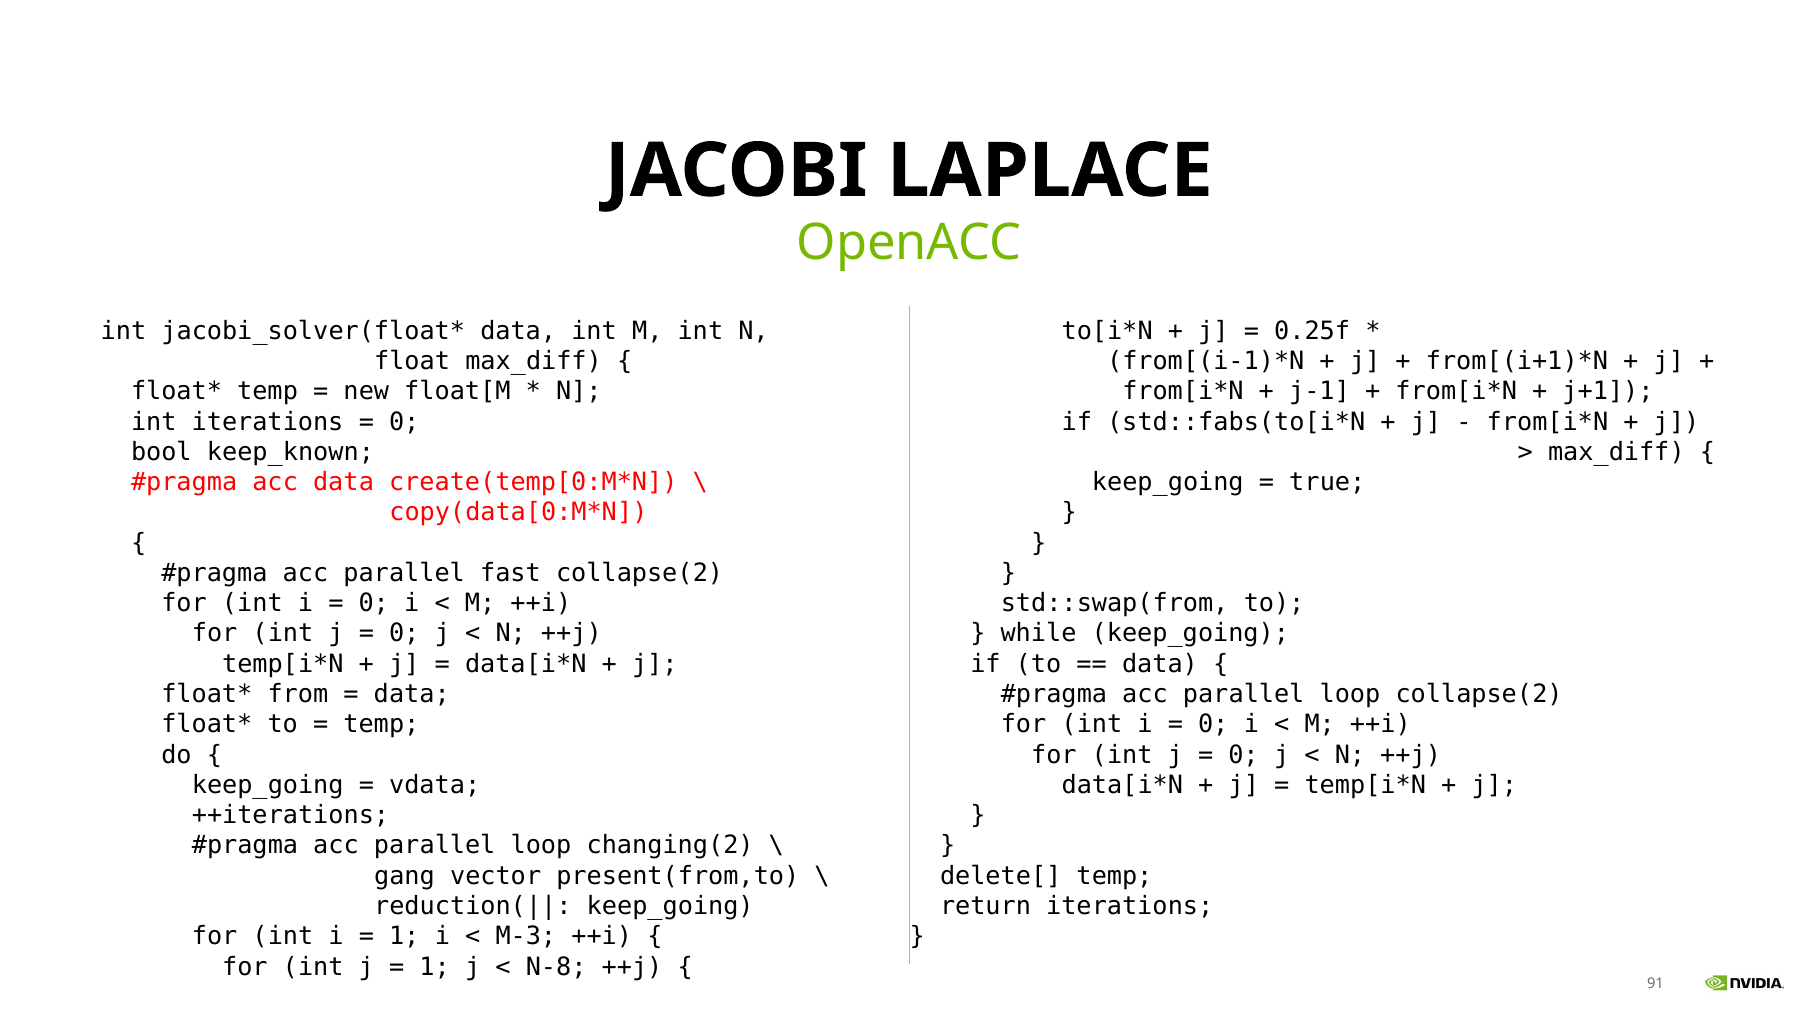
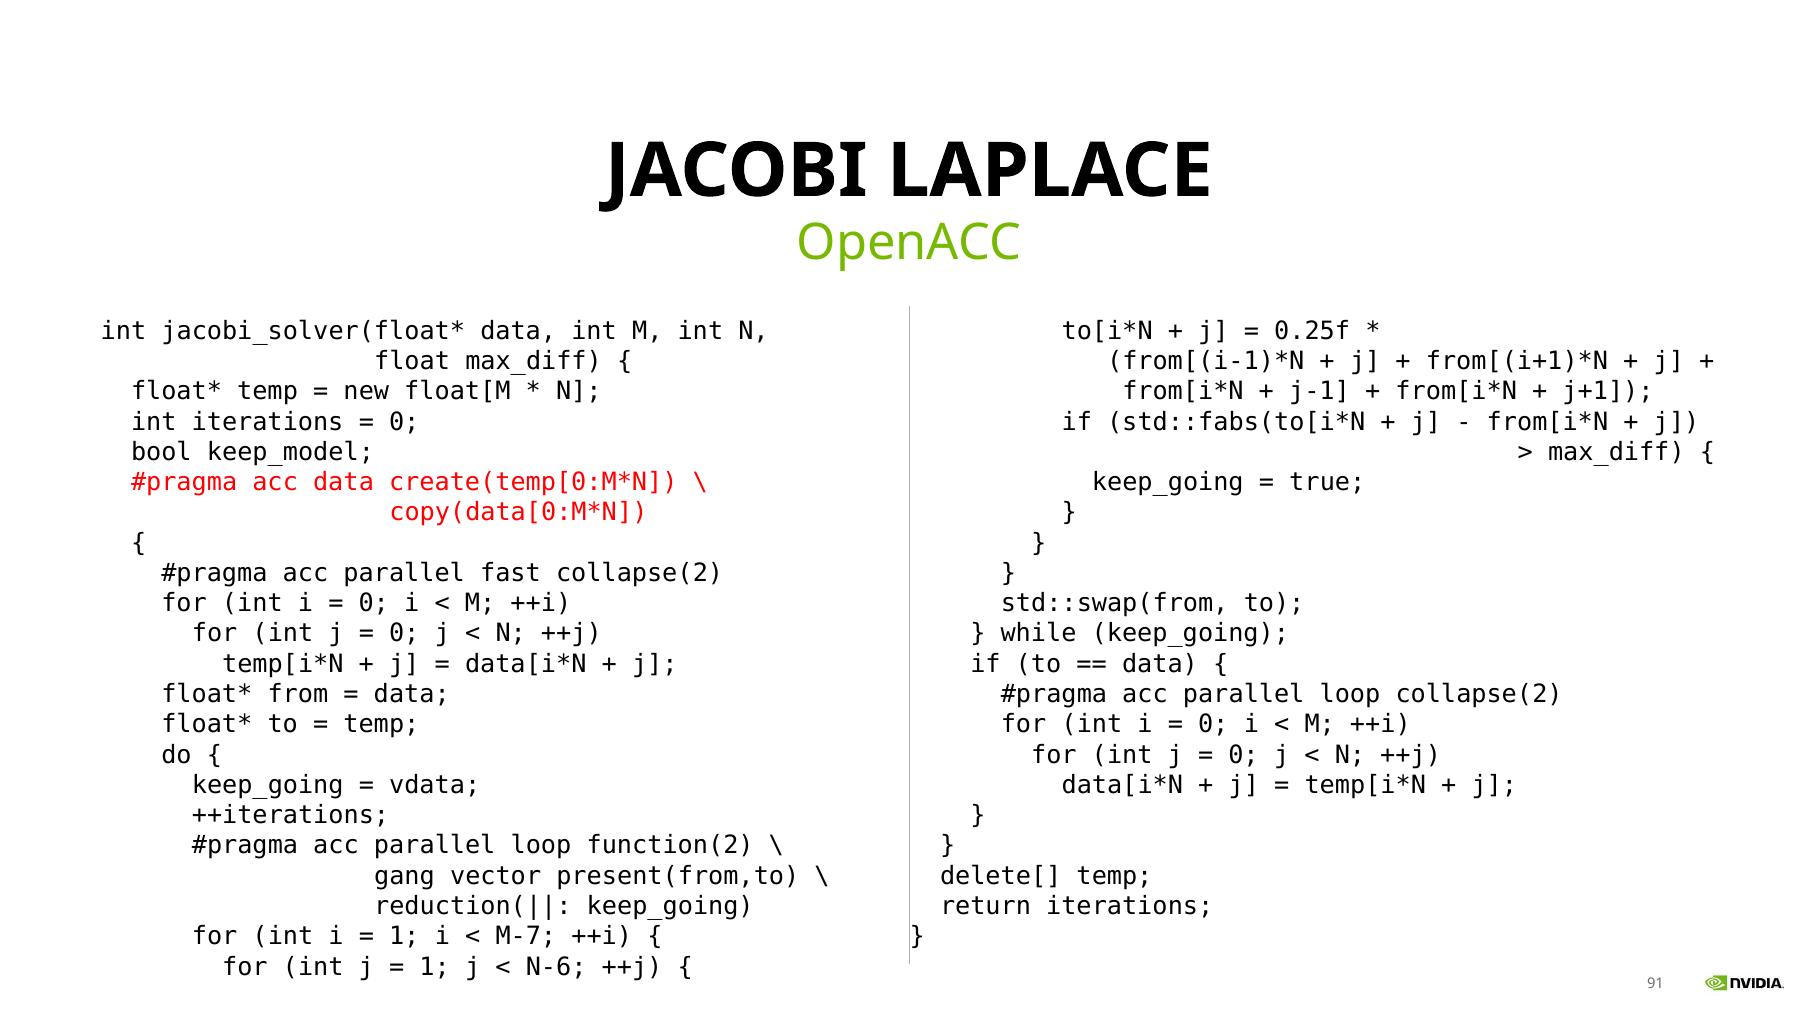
keep_known: keep_known -> keep_model (290, 452)
changing(2: changing(2 -> function(2 (670, 846)
M-3: M-3 -> M-7 (526, 937)
N-8: N-8 -> N-6 (556, 967)
